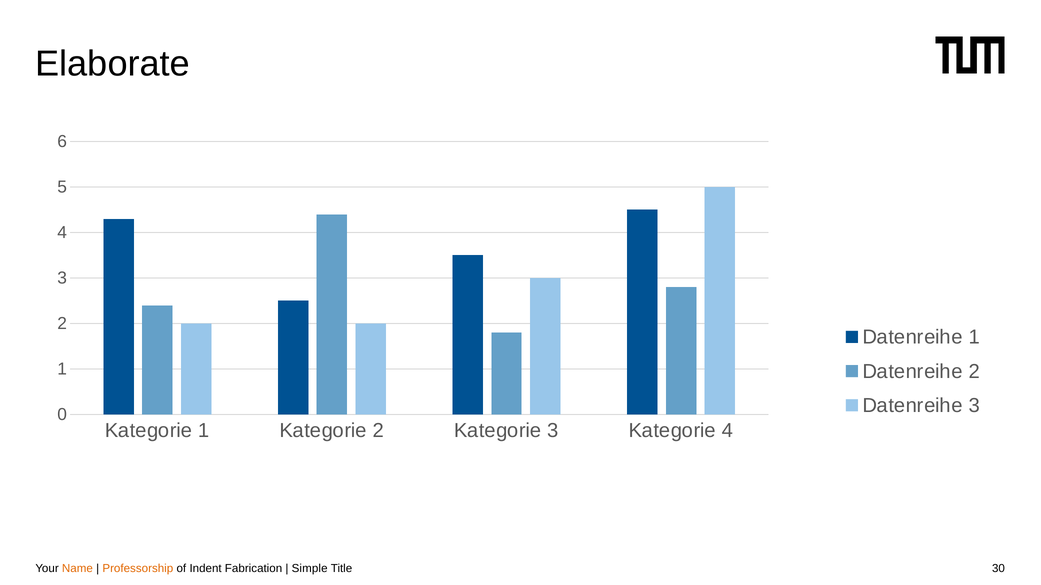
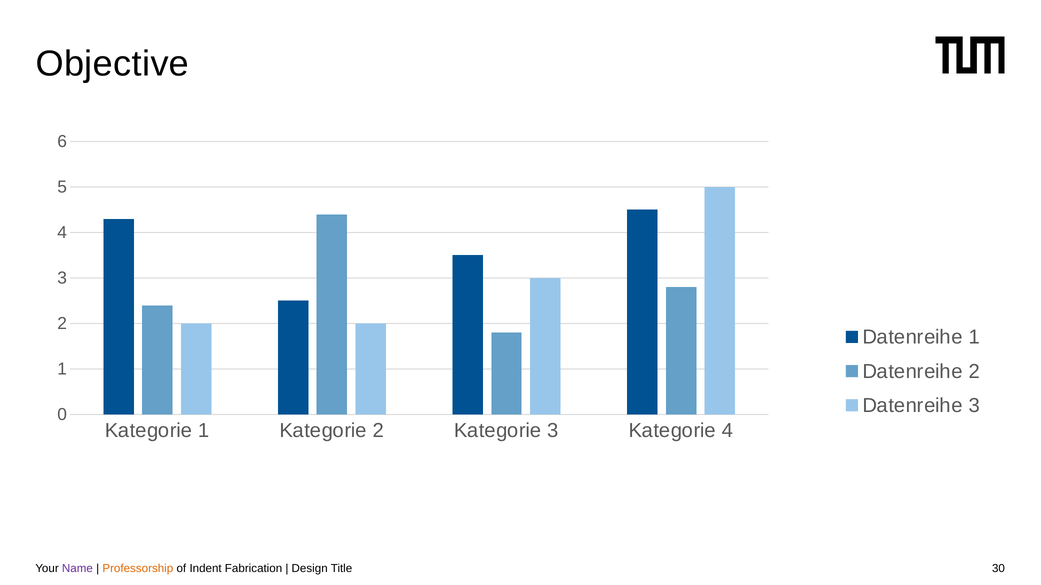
Elaborate: Elaborate -> Objective (112, 64)
Name colour: orange -> purple (77, 569)
Simple: Simple -> Design (310, 569)
